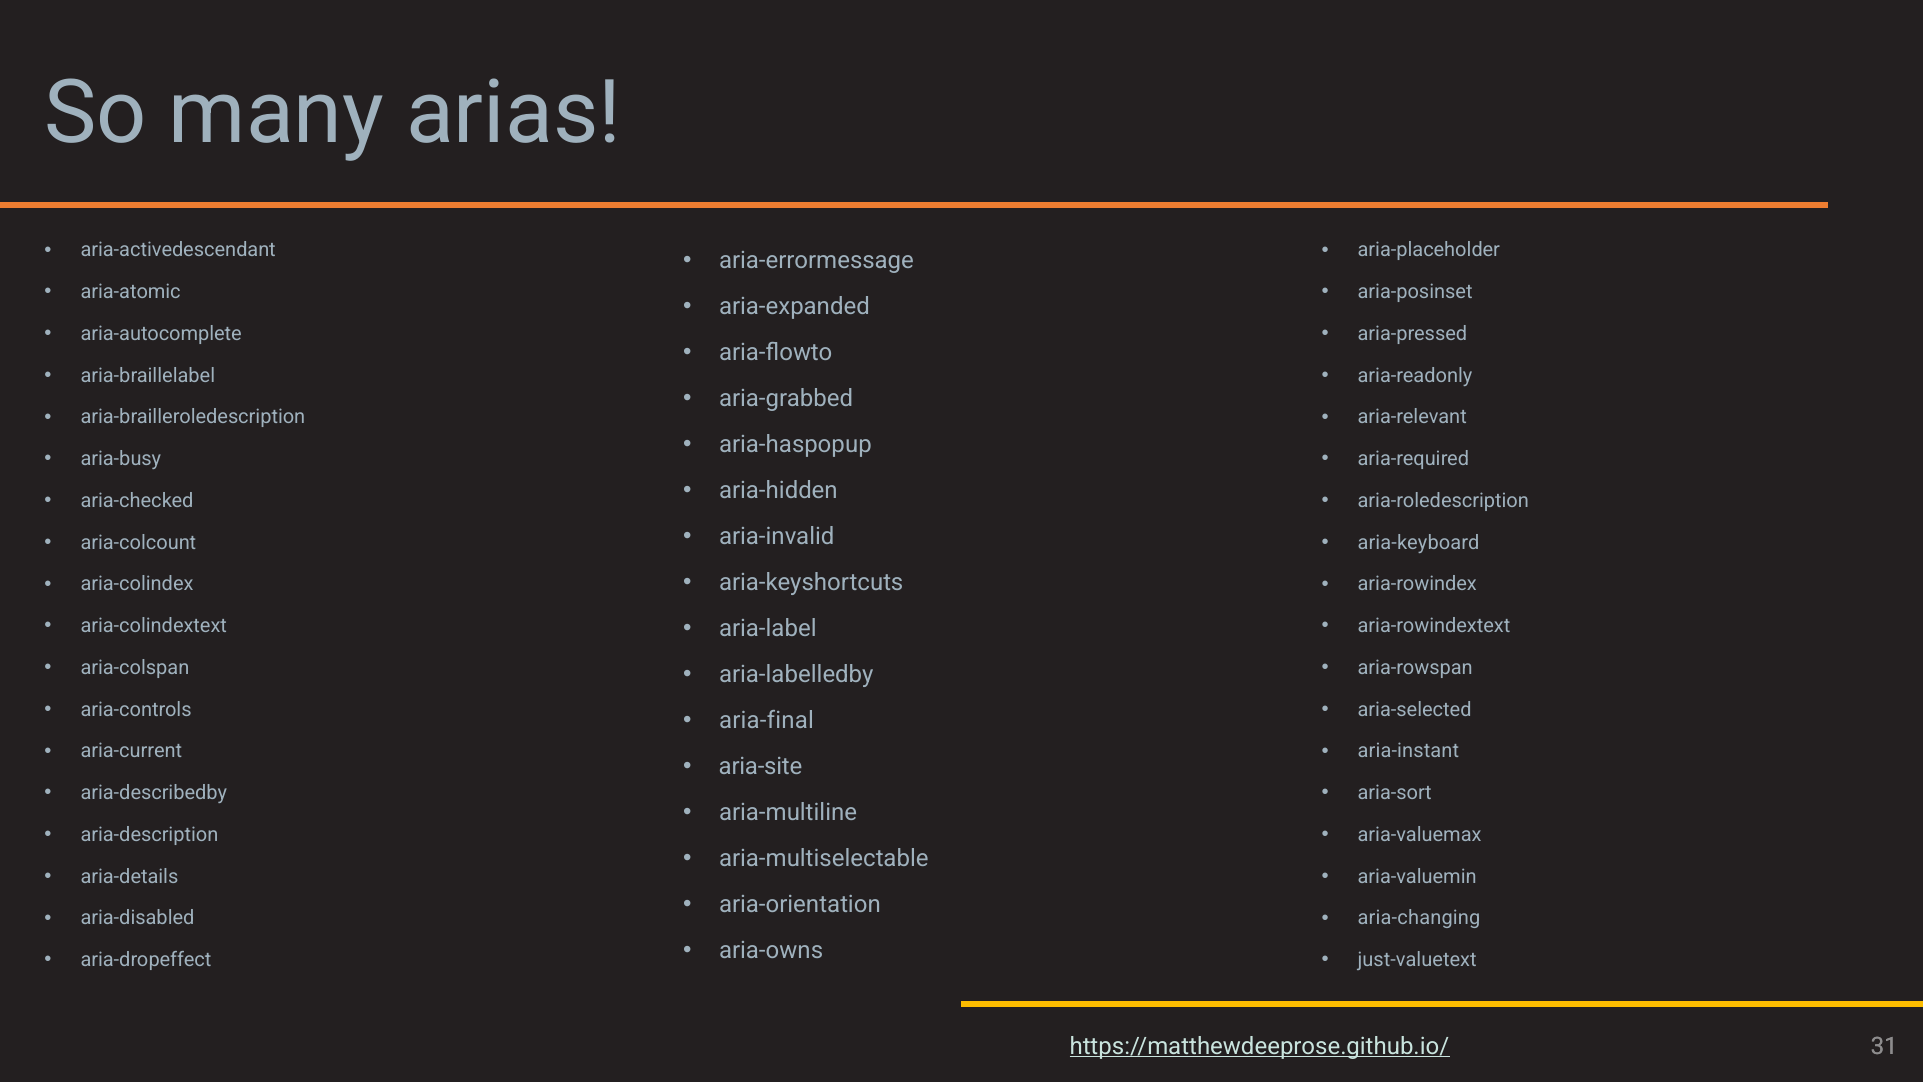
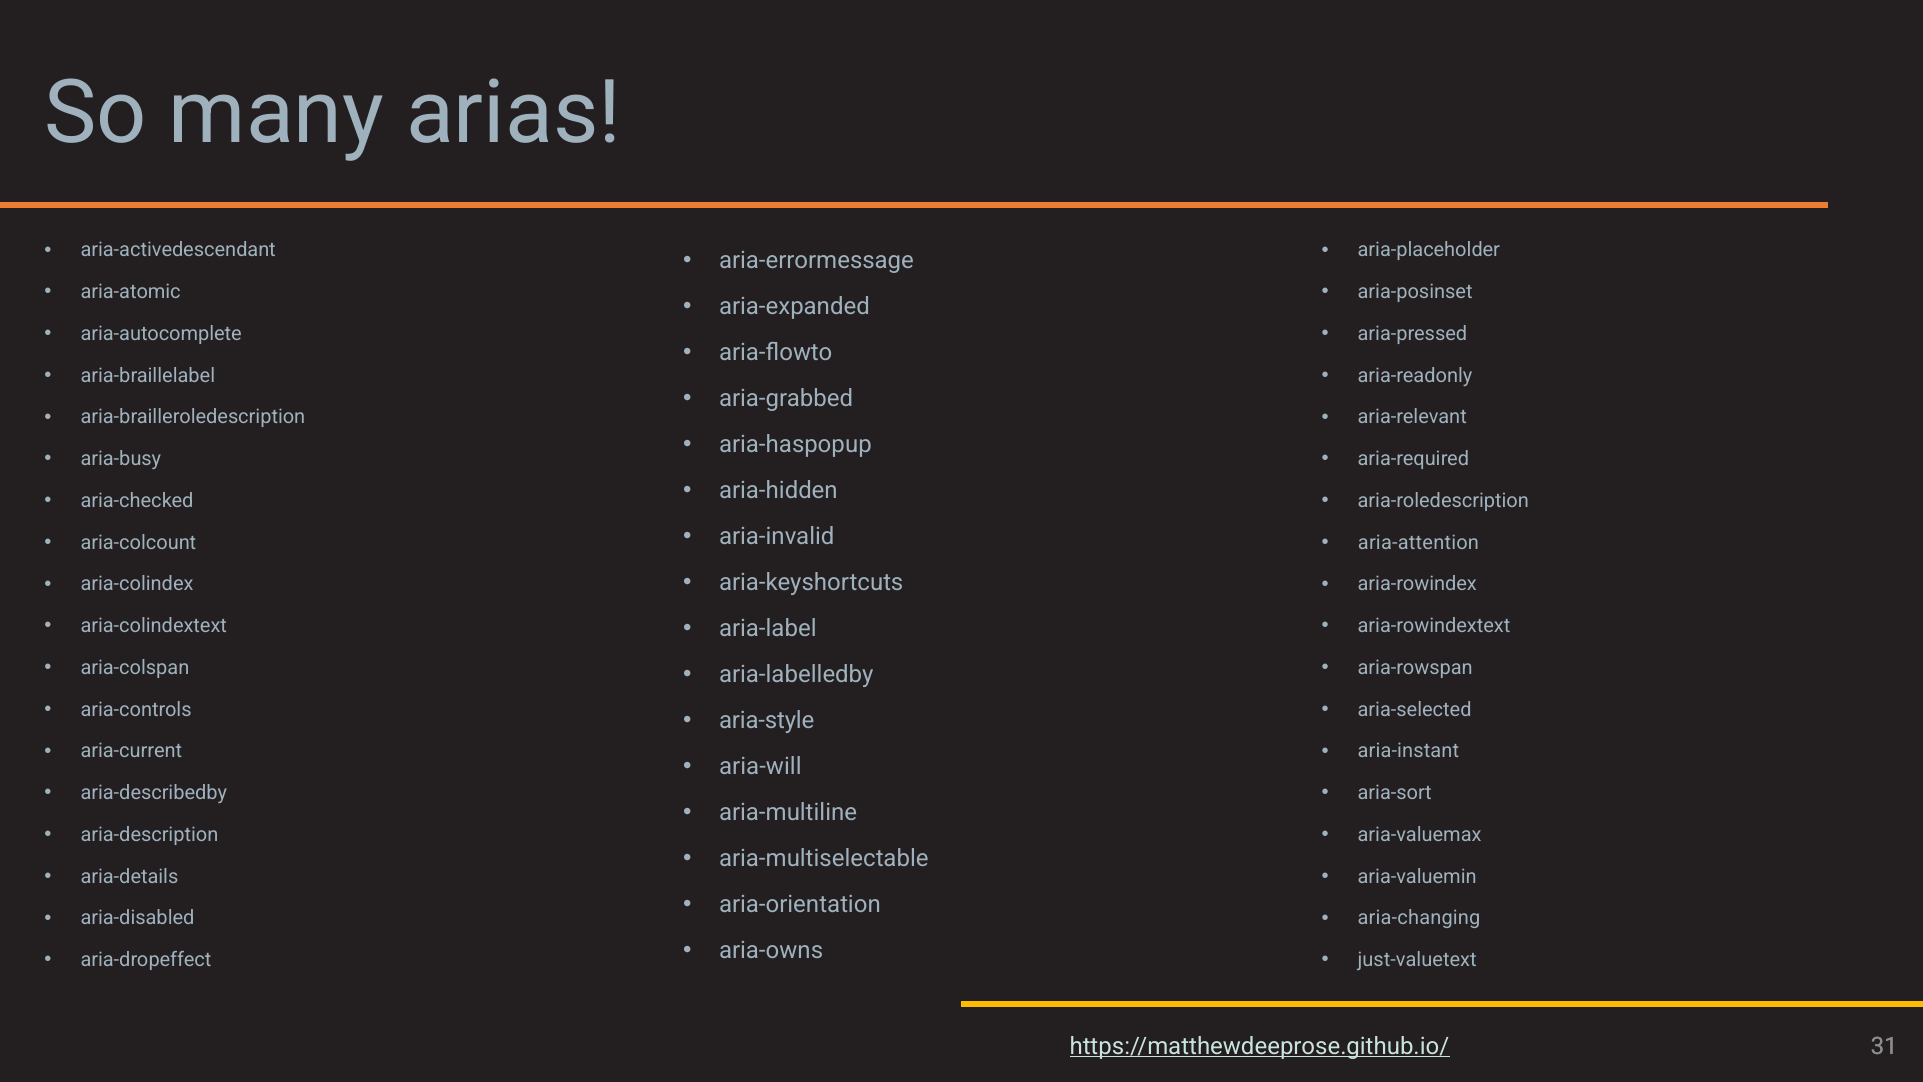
aria-keyboard: aria-keyboard -> aria-attention (1418, 542)
aria-final: aria-final -> aria-style (767, 720)
aria-site: aria-site -> aria-will (760, 766)
